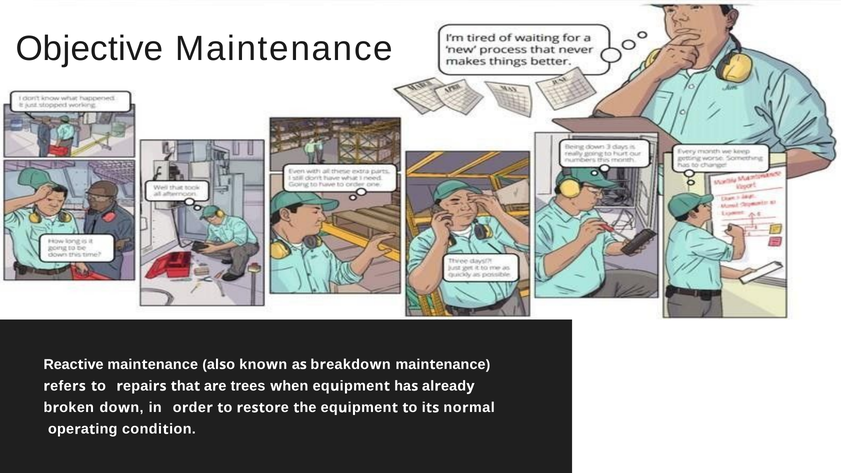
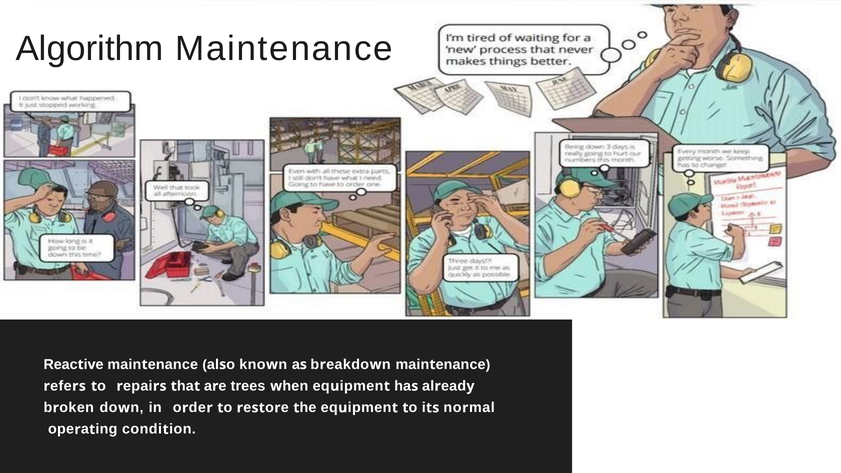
Objective: Objective -> Algorithm (89, 49)
